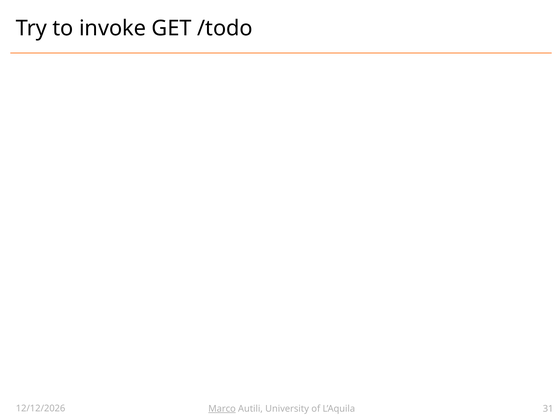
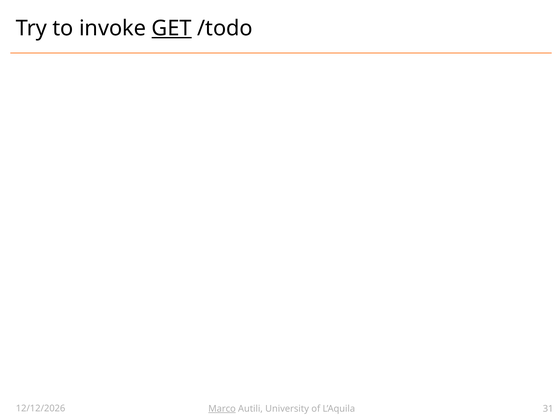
GET underline: none -> present (172, 28)
